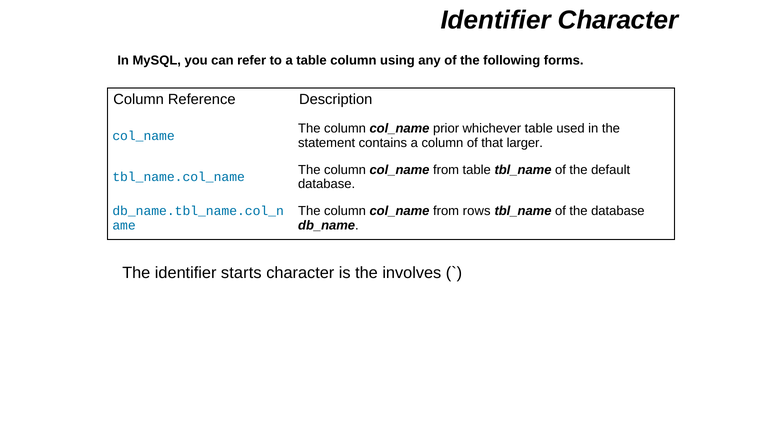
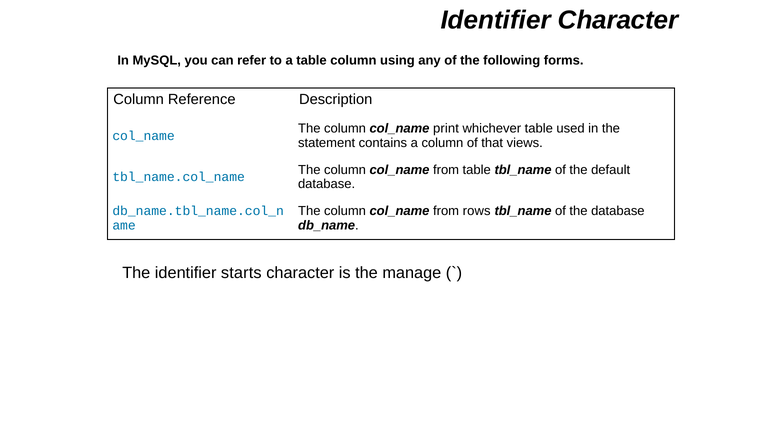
prior: prior -> print (446, 129)
larger: larger -> views (525, 143)
involves: involves -> manage (412, 273)
